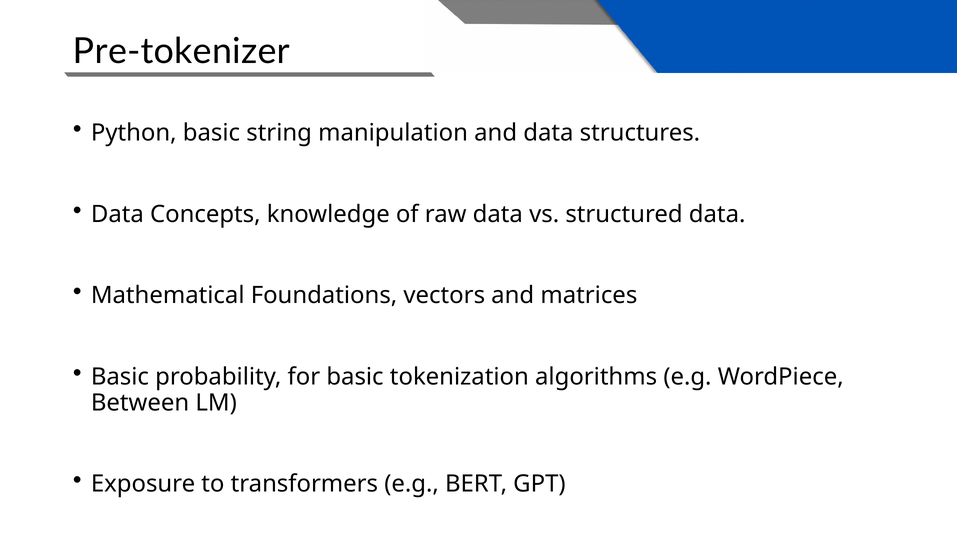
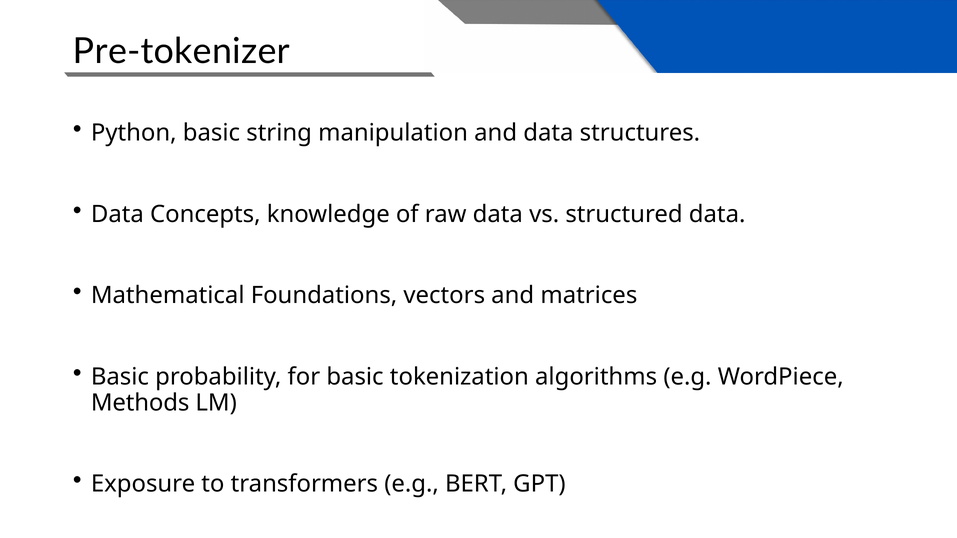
Between: Between -> Methods (140, 403)
